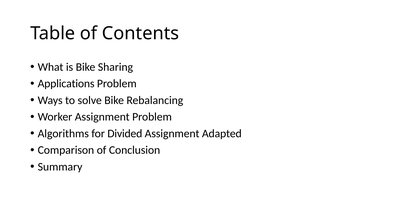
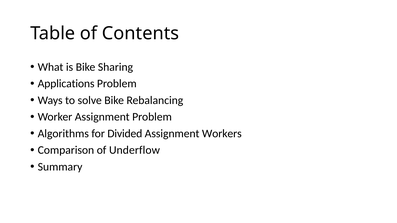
Adapted: Adapted -> Workers (222, 134)
Conclusion: Conclusion -> Underflow (135, 150)
